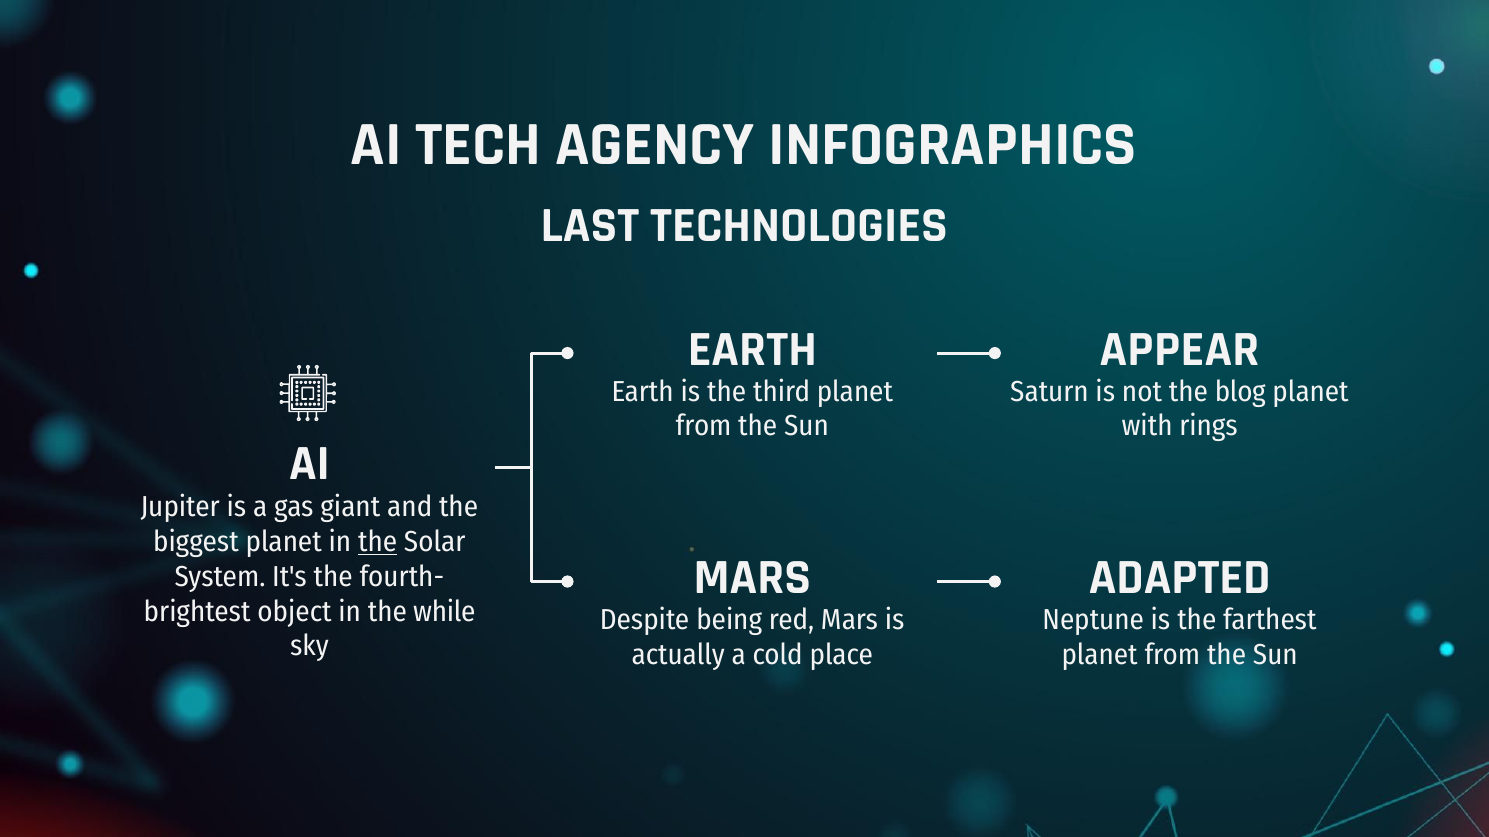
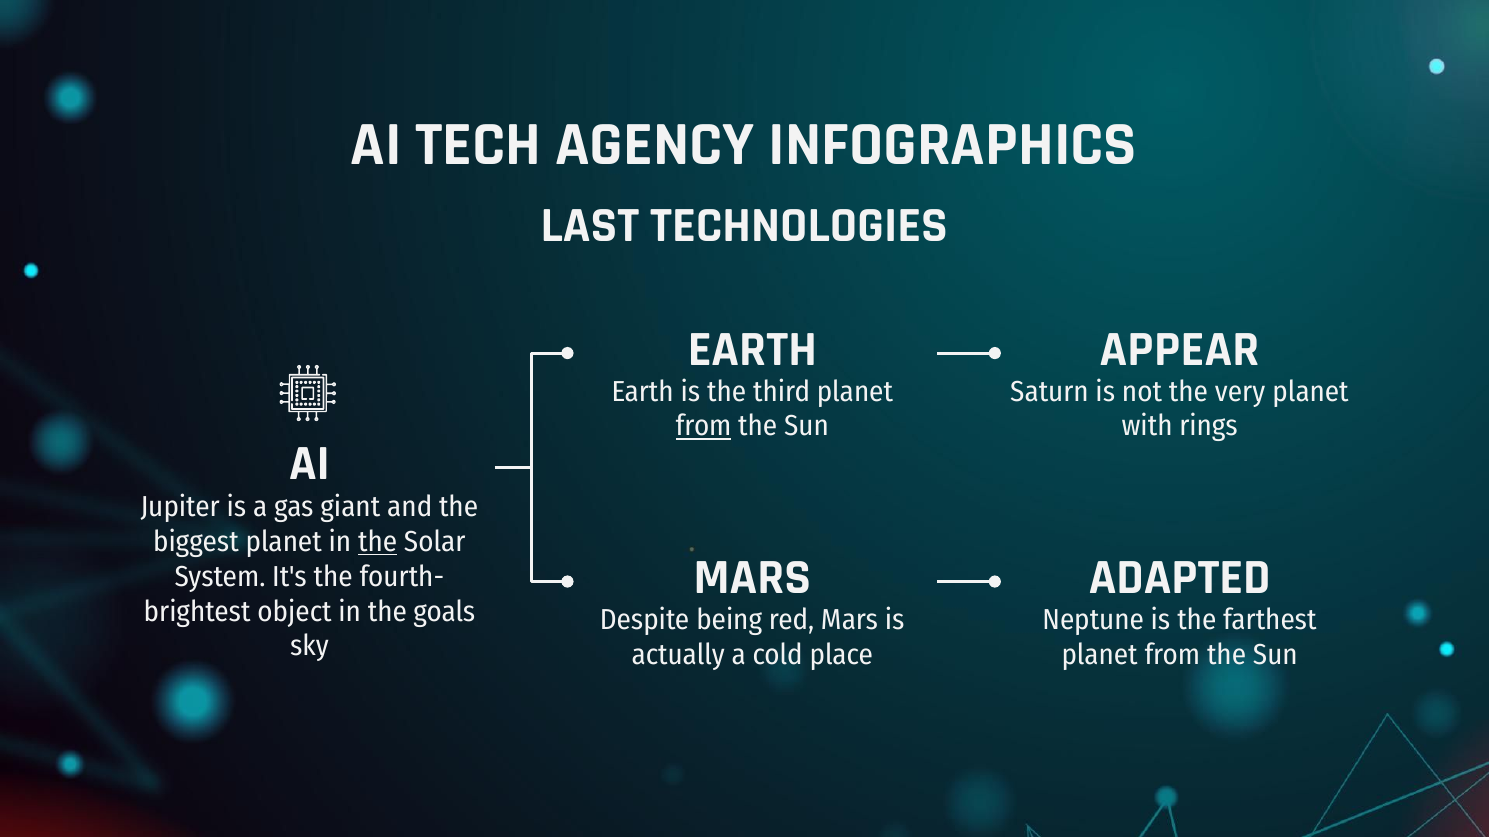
blog: blog -> very (1240, 392)
from underline: none -> present (704, 427)
while: while -> goals (444, 612)
